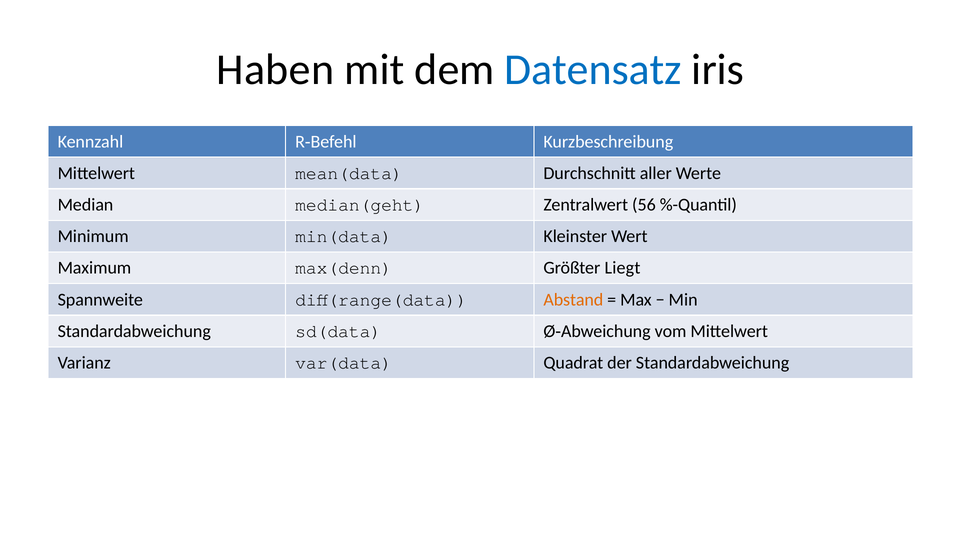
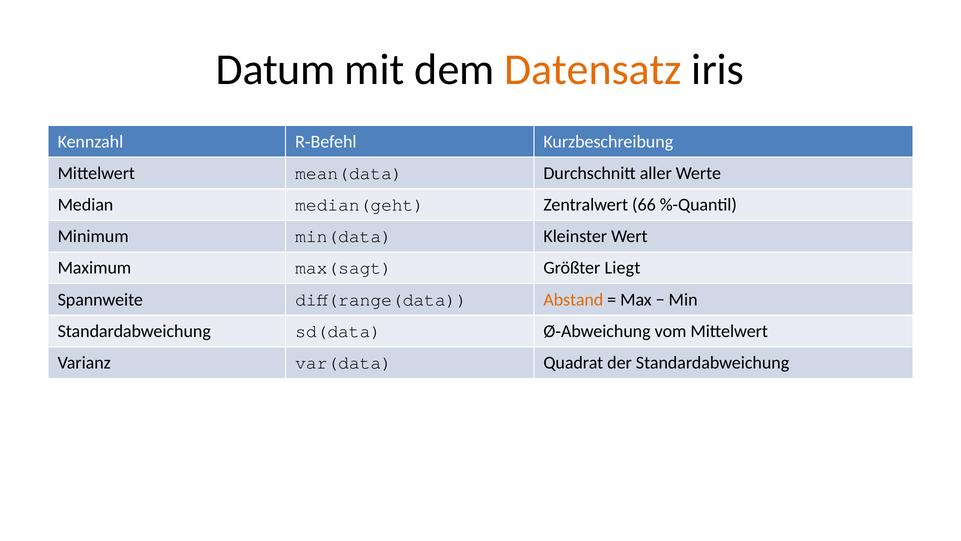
Haben: Haben -> Datum (276, 70)
Datensatz colour: blue -> orange (593, 70)
56: 56 -> 66 (644, 205)
max(denn: max(denn -> max(sagt (344, 268)
